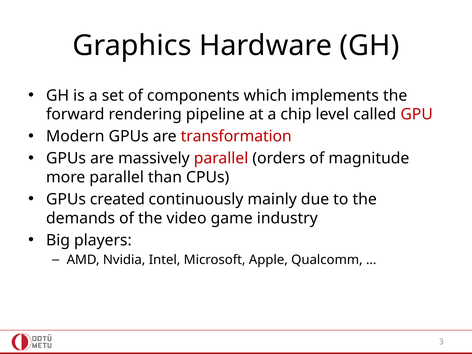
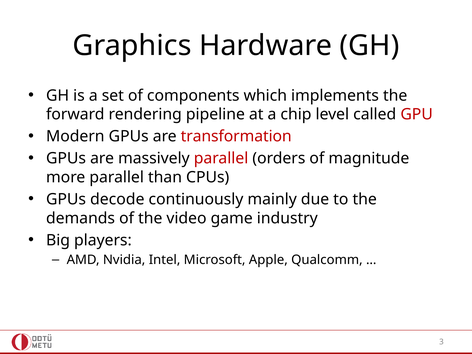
created: created -> decode (117, 199)
